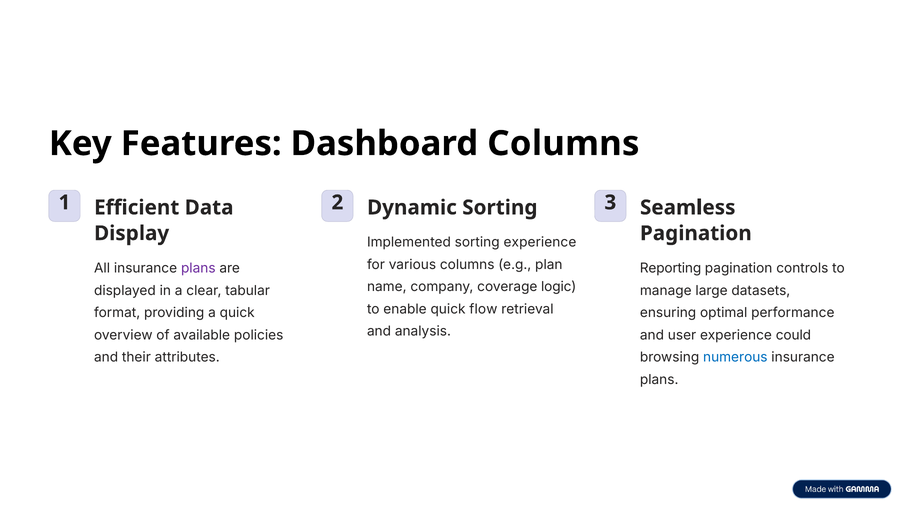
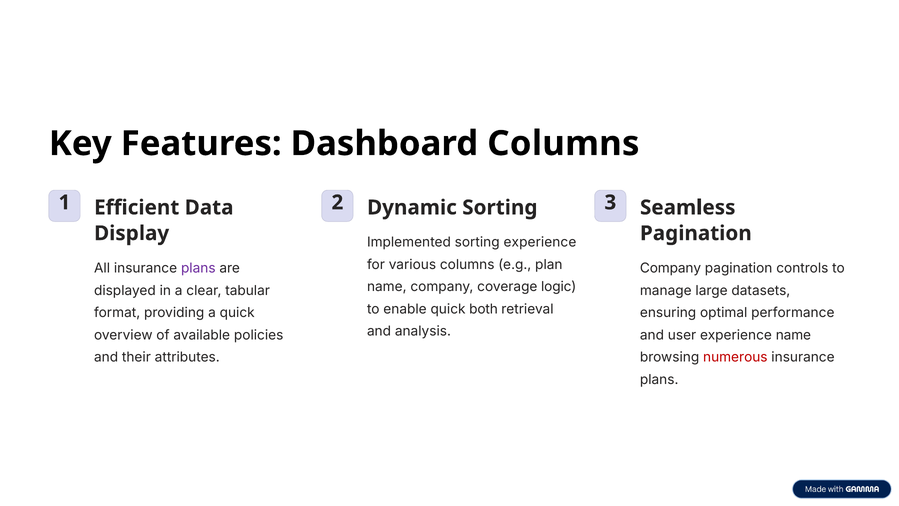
Reporting: Reporting -> Company (671, 268)
flow: flow -> both (484, 309)
experience could: could -> name (793, 335)
numerous colour: blue -> red (735, 357)
